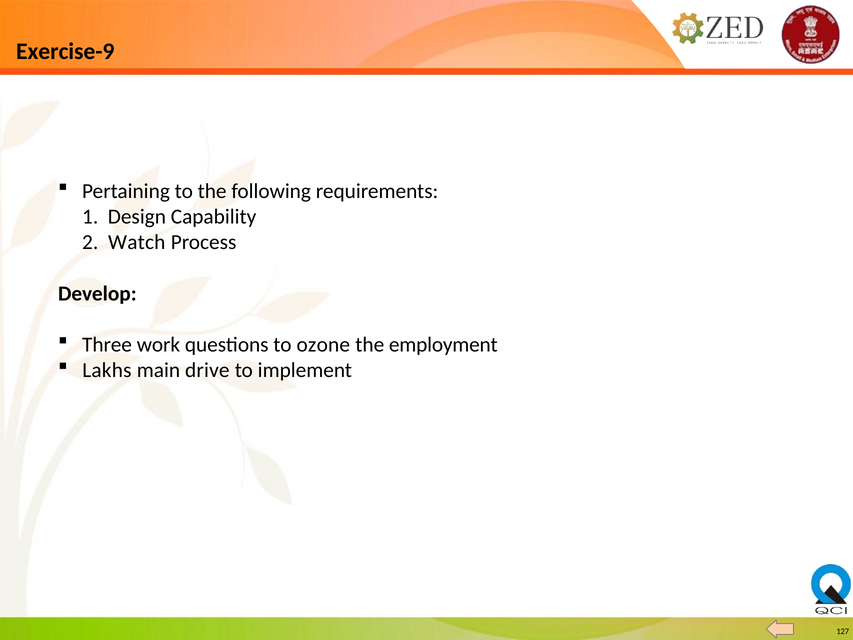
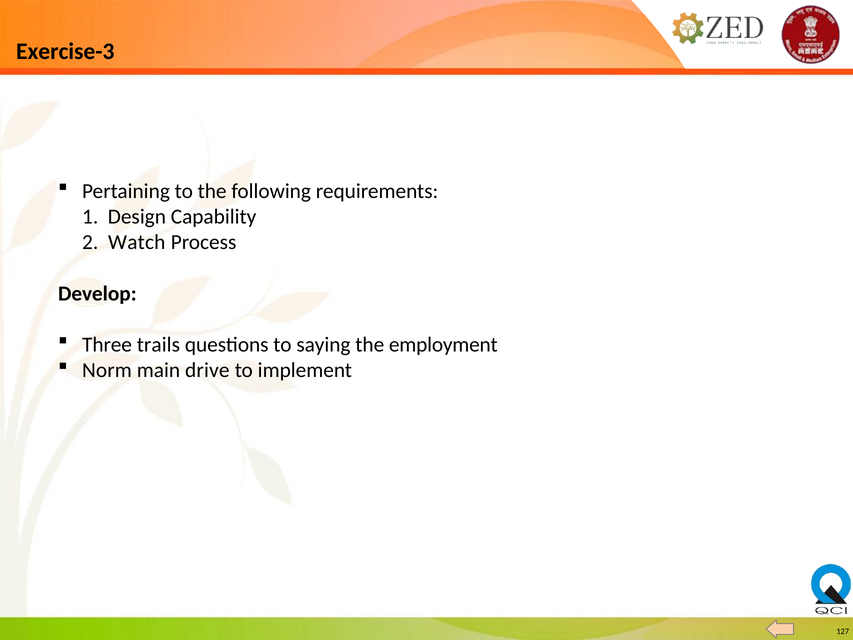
Exercise-9: Exercise-9 -> Exercise-3 (65, 52)
work: work -> trails (158, 345)
ozone: ozone -> saying (323, 345)
Lakhs: Lakhs -> Norm (107, 370)
